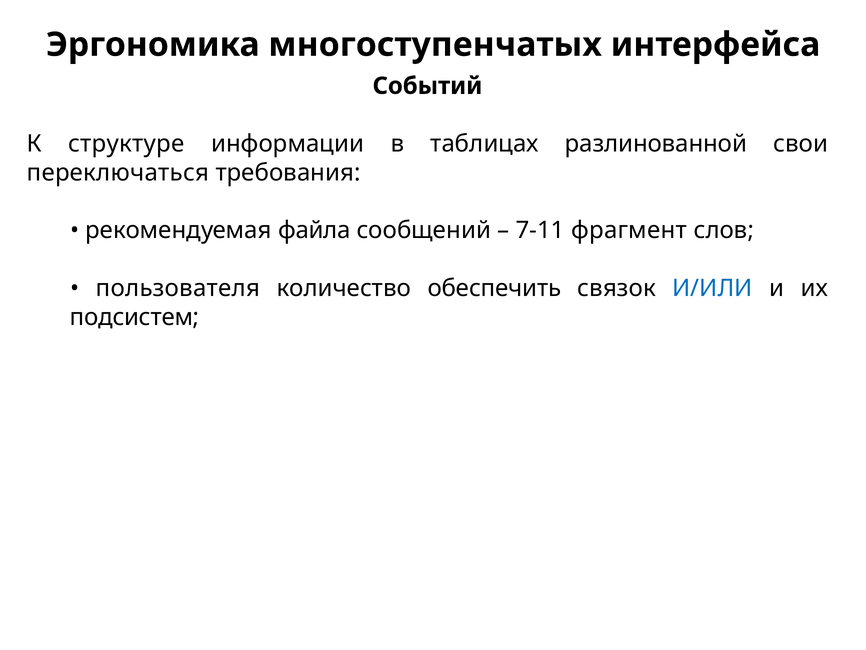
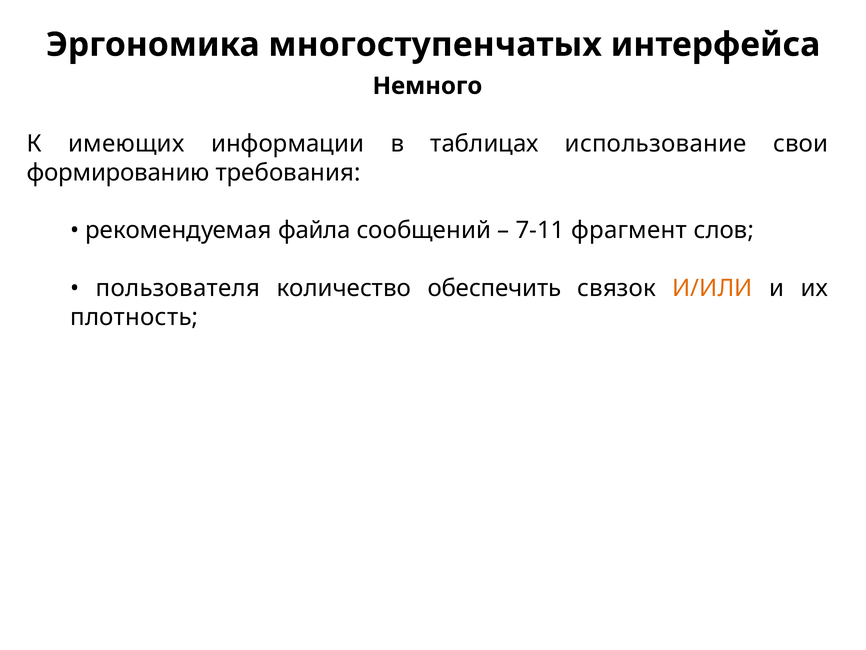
Событий: Событий -> Немного (427, 86)
структуре: структуре -> имеющих (126, 144)
разлинованной: разлинованной -> использование (656, 144)
переключаться: переключаться -> формированию (118, 173)
И/ИЛИ colour: blue -> orange (712, 288)
подсистем: подсистем -> плотность (134, 317)
